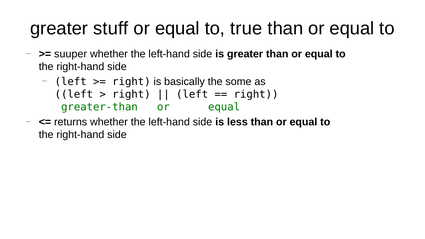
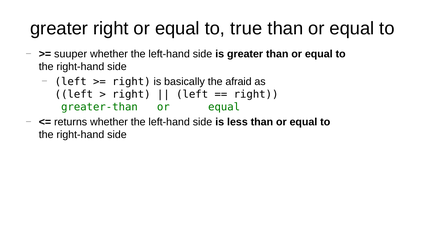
greater stuff: stuff -> right (111, 29)
some: some -> afraid (239, 82)
